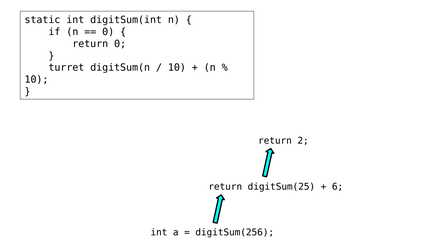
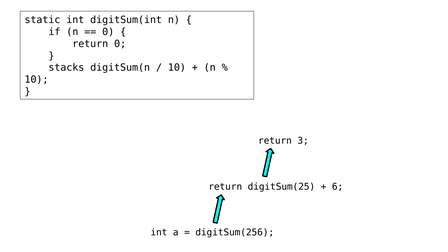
turret: turret -> stacks (66, 68)
2: 2 -> 3 (303, 141)
